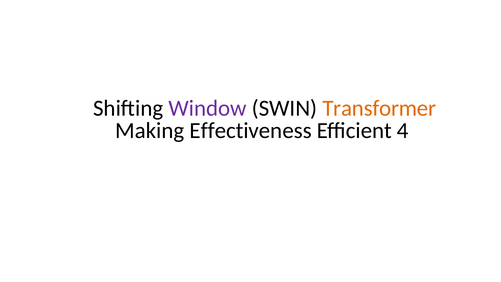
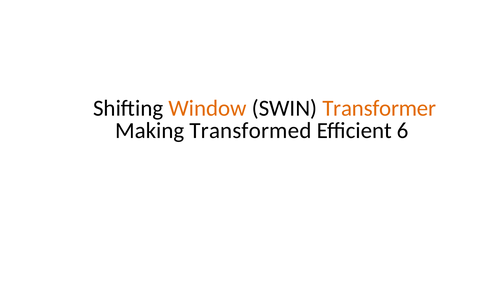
Window colour: purple -> orange (207, 108)
Effectiveness: Effectiveness -> Transformed (251, 130)
4: 4 -> 6 (403, 130)
